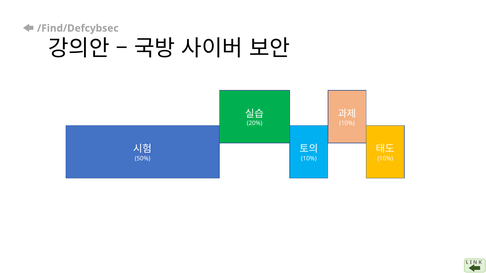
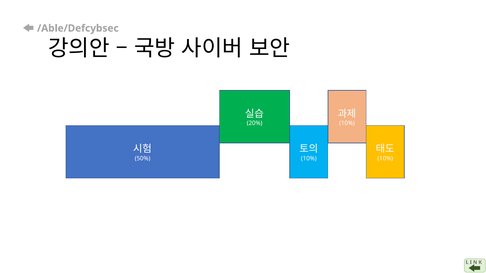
/Find/Defcybsec: /Find/Defcybsec -> /Able/Defcybsec (78, 28)
